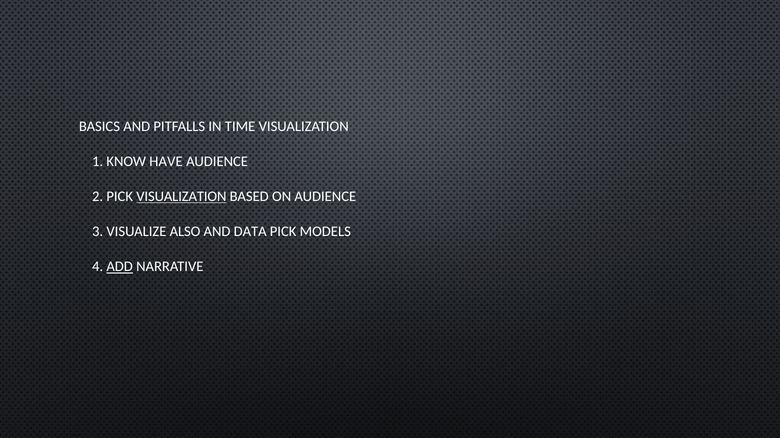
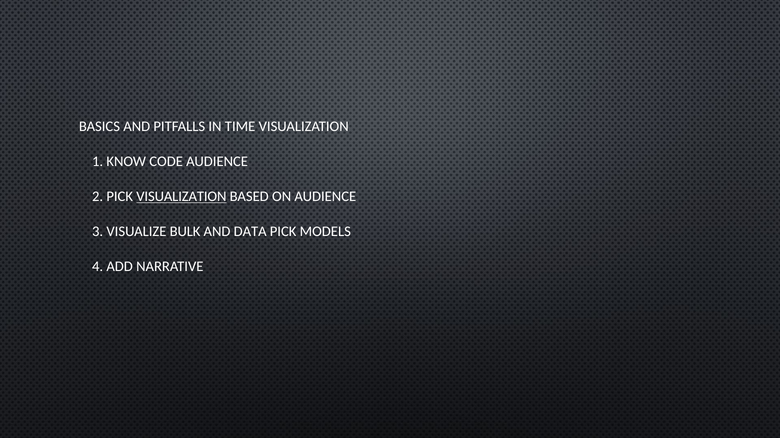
HAVE: HAVE -> CODE (166, 162)
ALSO: ALSO -> BULK (185, 232)
ADD underline: present -> none (120, 267)
